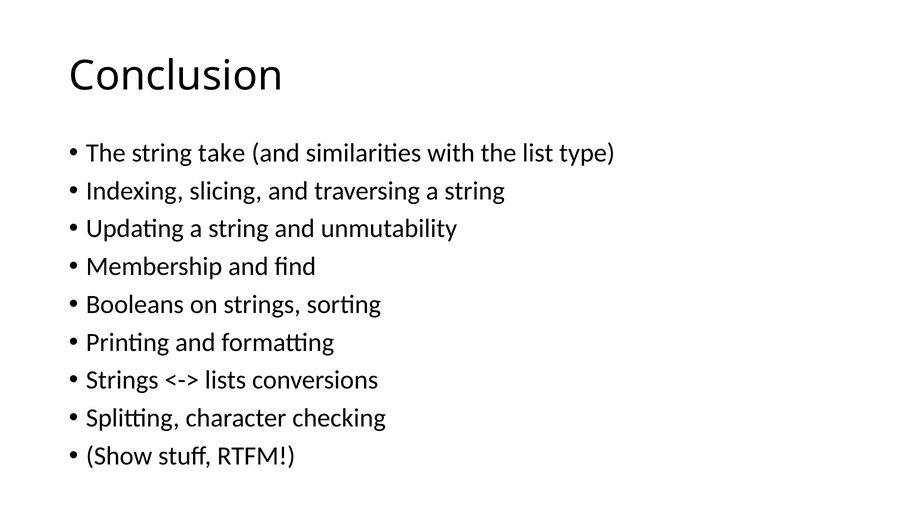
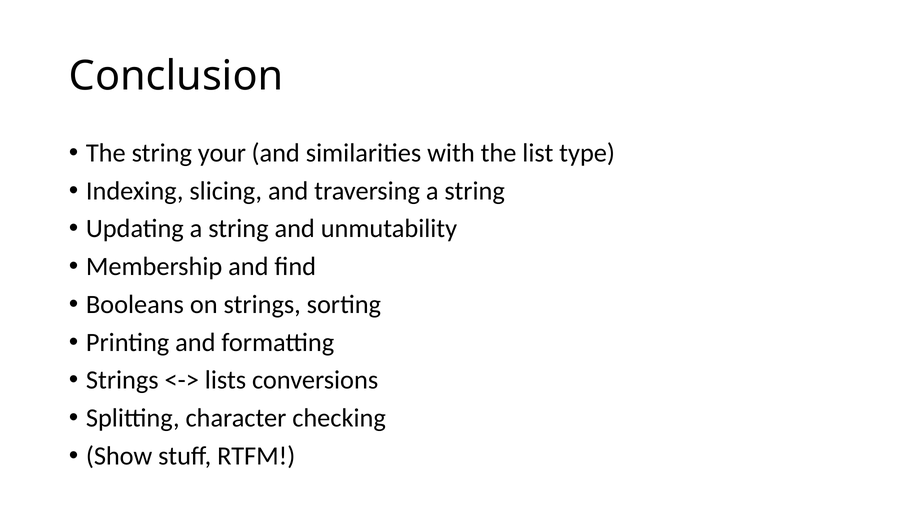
take: take -> your (222, 153)
